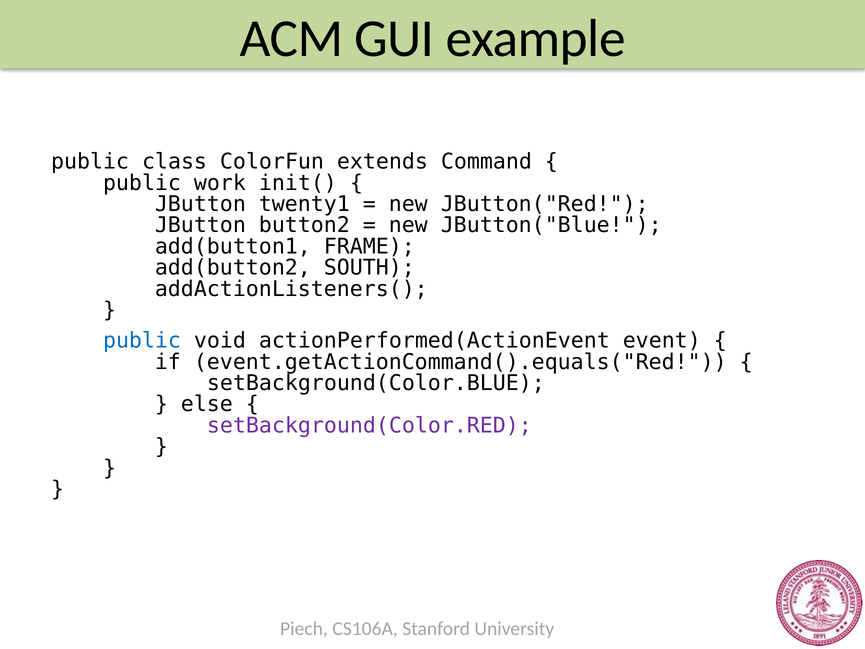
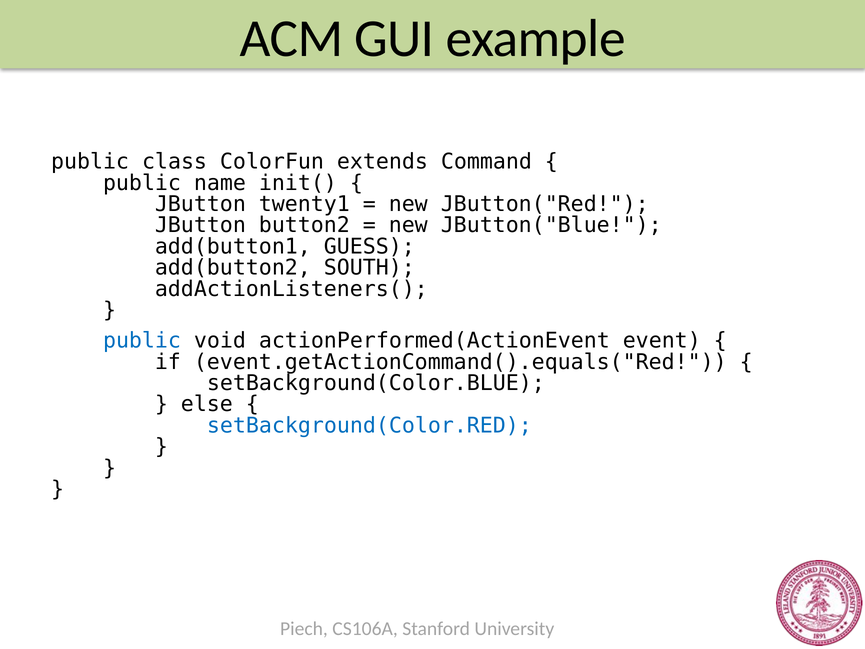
work: work -> name (220, 183)
FRAME: FRAME -> GUESS (369, 246)
setBackground(Color.RED colour: purple -> blue (369, 425)
